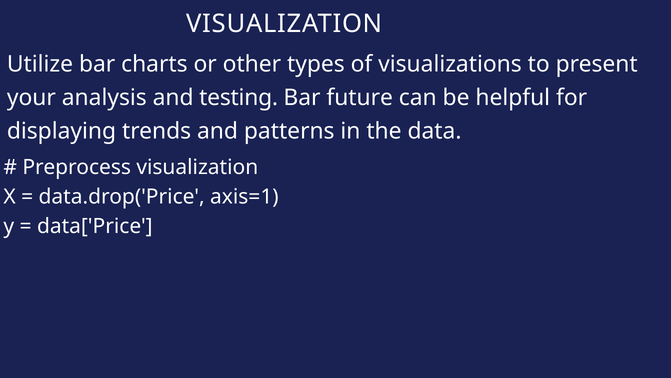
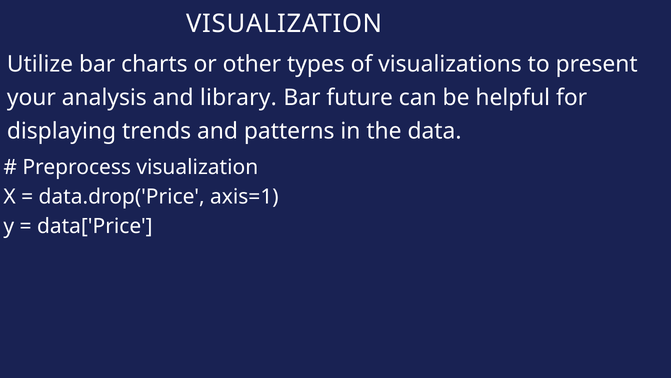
testing: testing -> library (238, 98)
